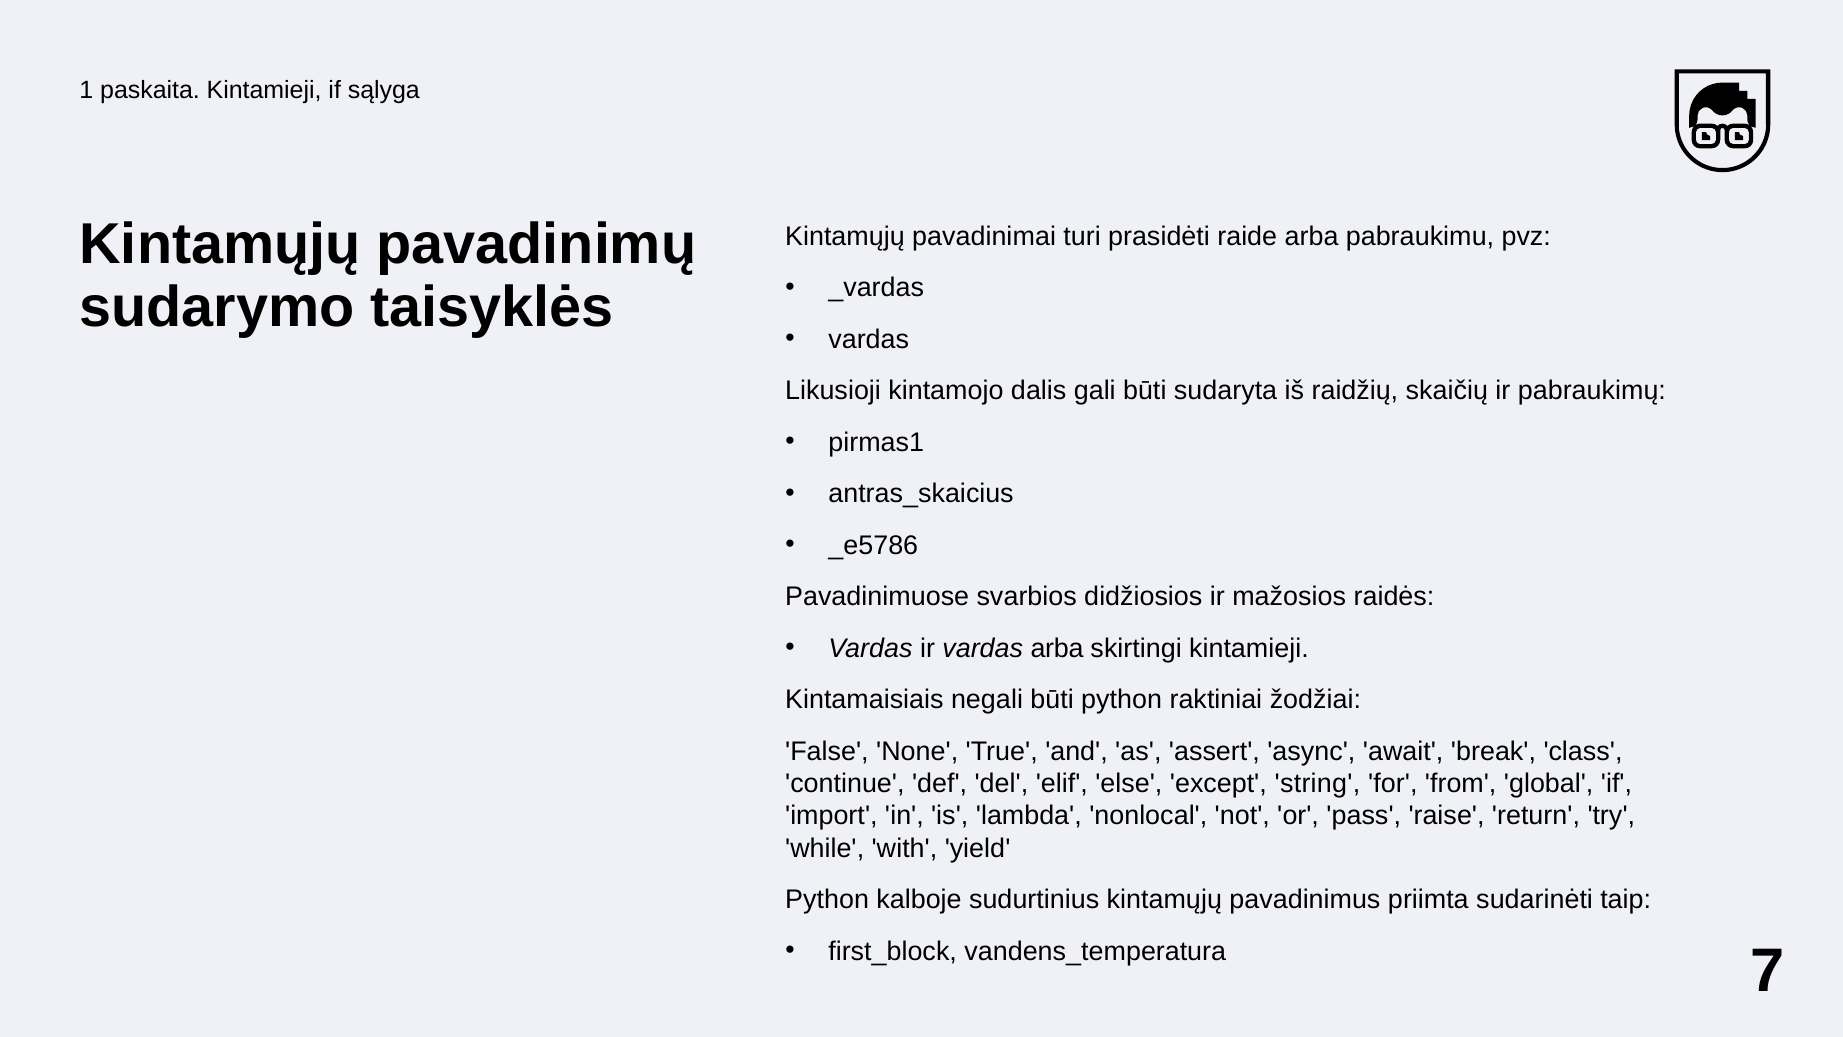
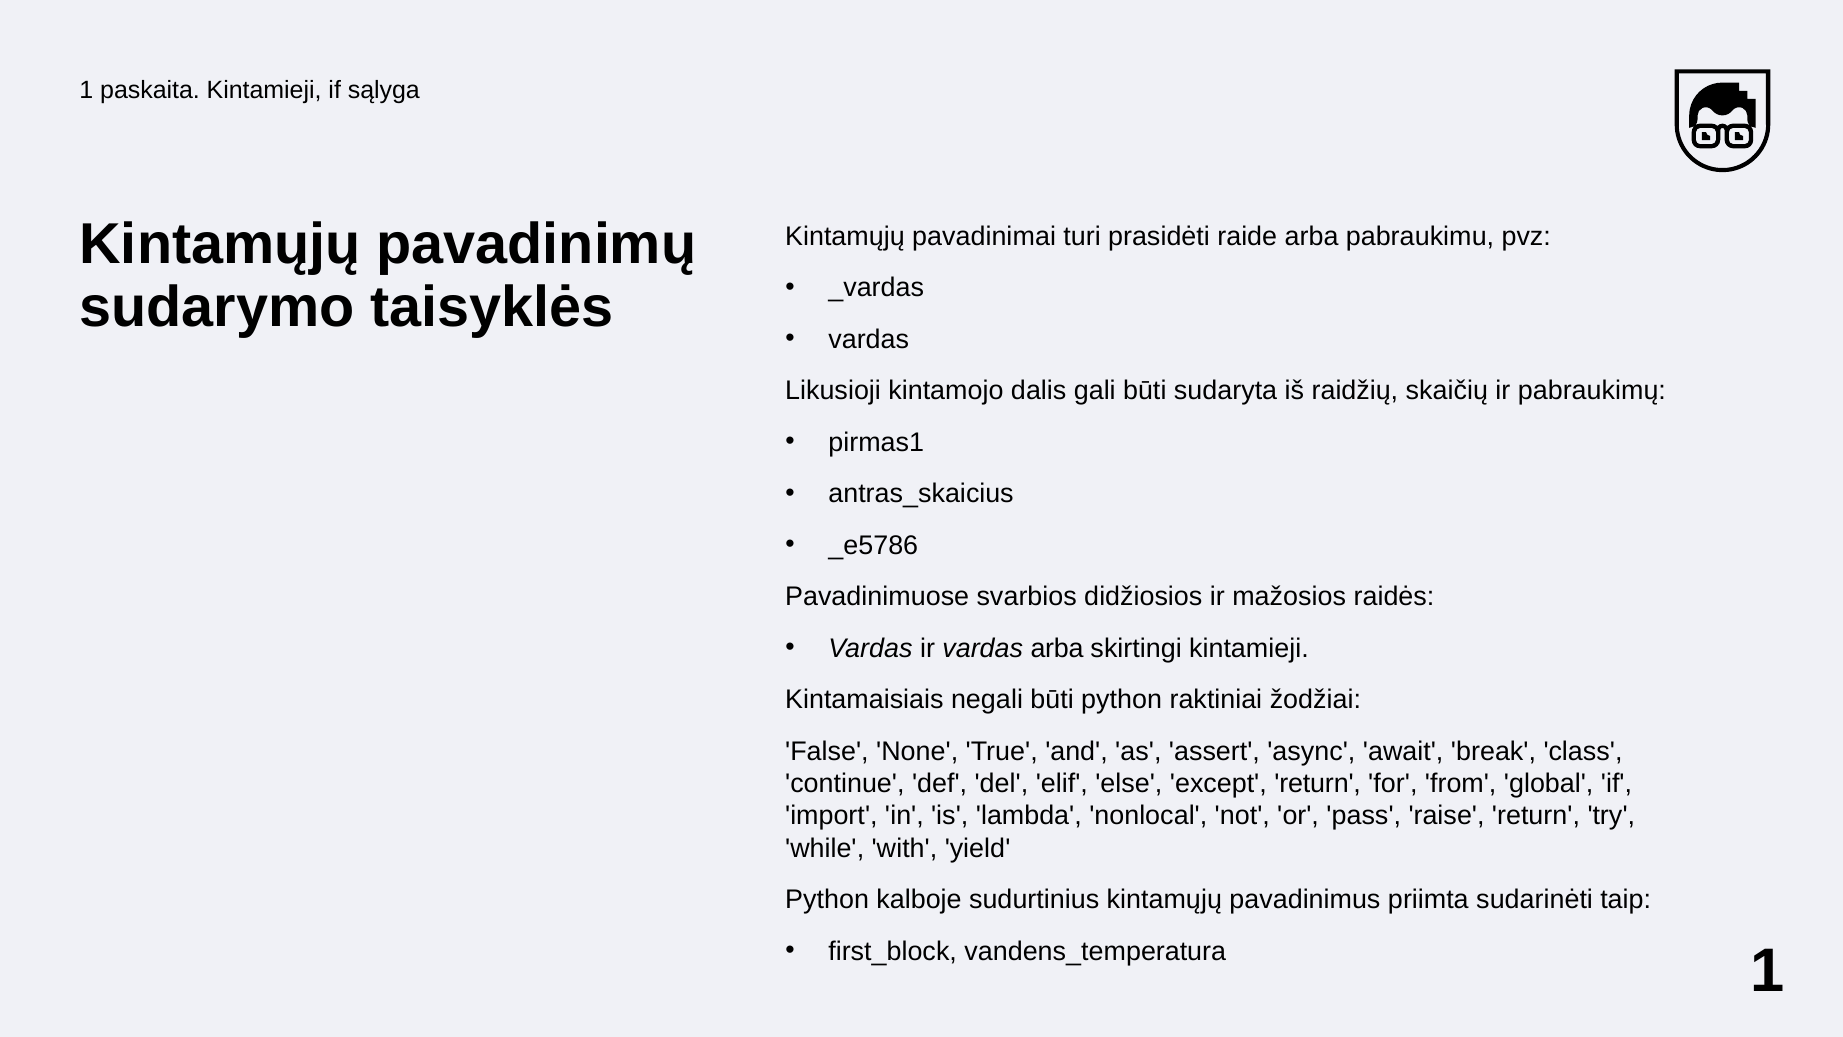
except string: string -> return (1318, 783)
vandens_temperatura 7: 7 -> 1 (1767, 971)
